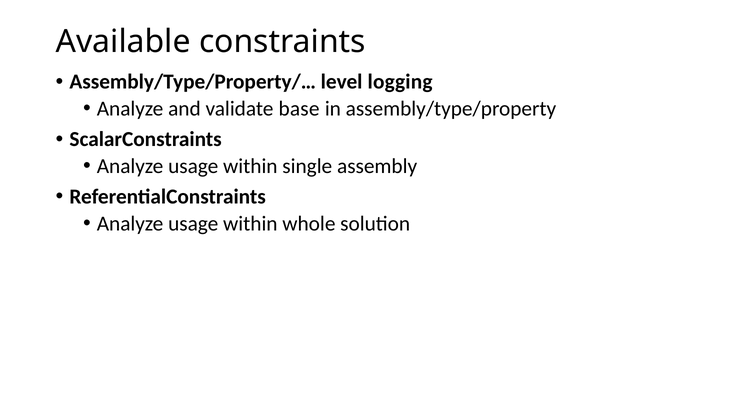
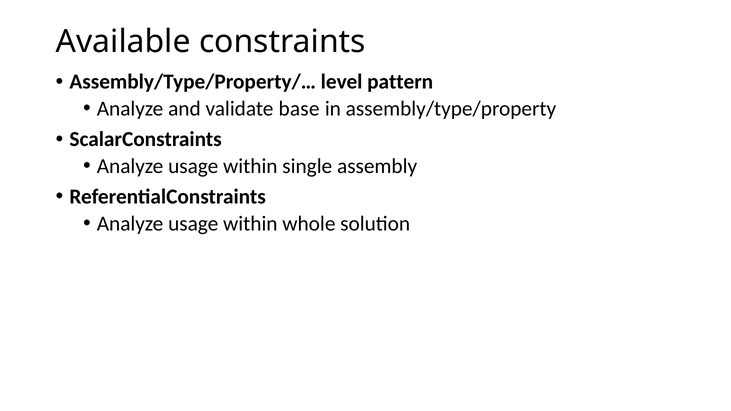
logging: logging -> pattern (400, 82)
